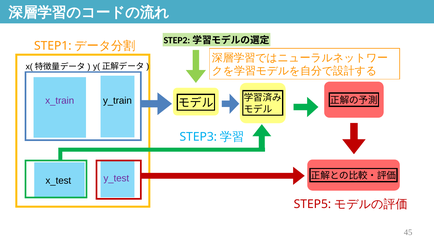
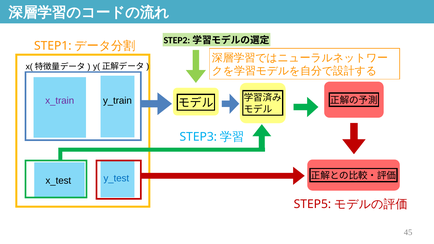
y_test colour: purple -> blue (116, 179)
